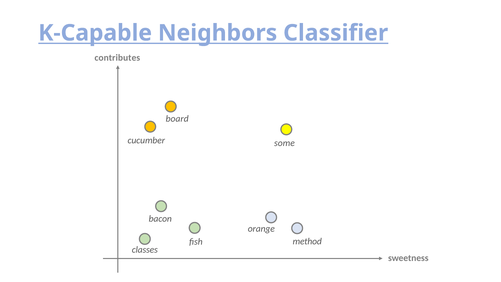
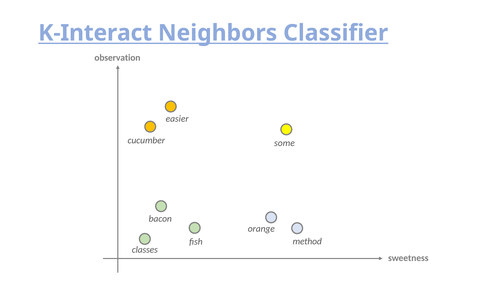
K-Capable: K-Capable -> K-Interact (95, 33)
contributes: contributes -> observation (117, 58)
board: board -> easier (177, 119)
